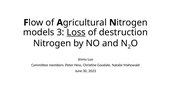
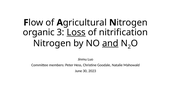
models: models -> organic (39, 32)
destruction: destruction -> nitrification (123, 32)
and underline: none -> present (110, 43)
